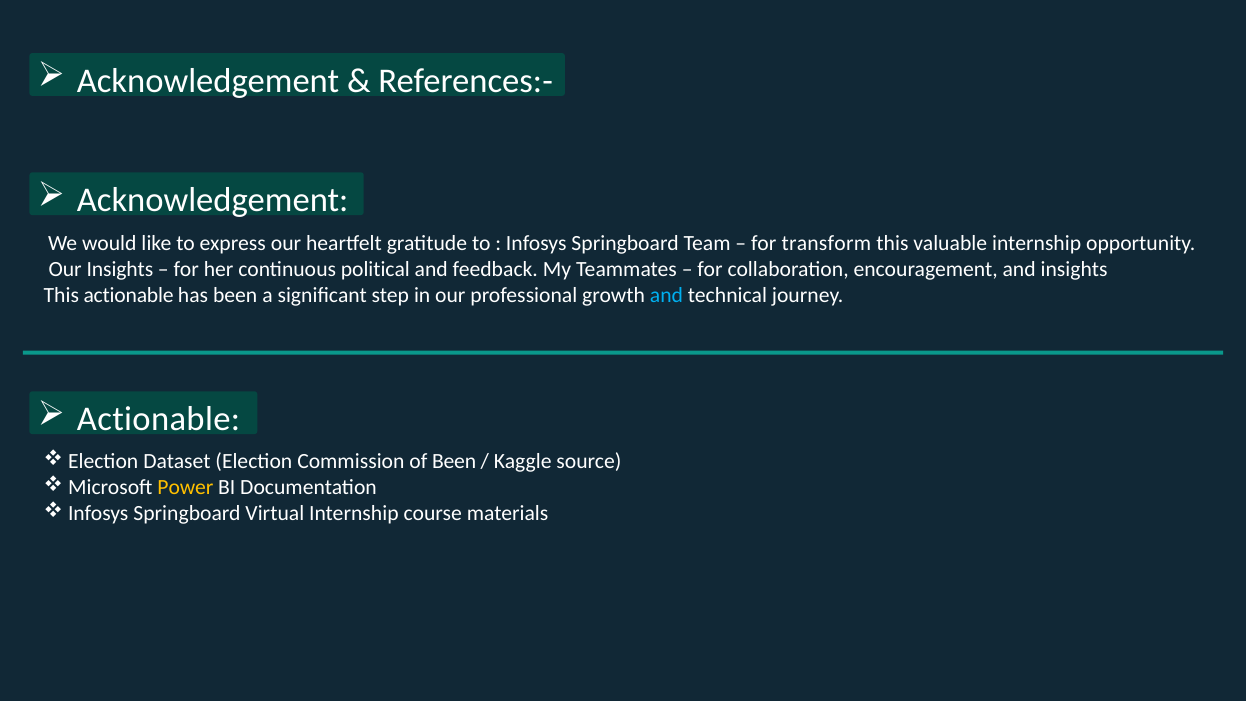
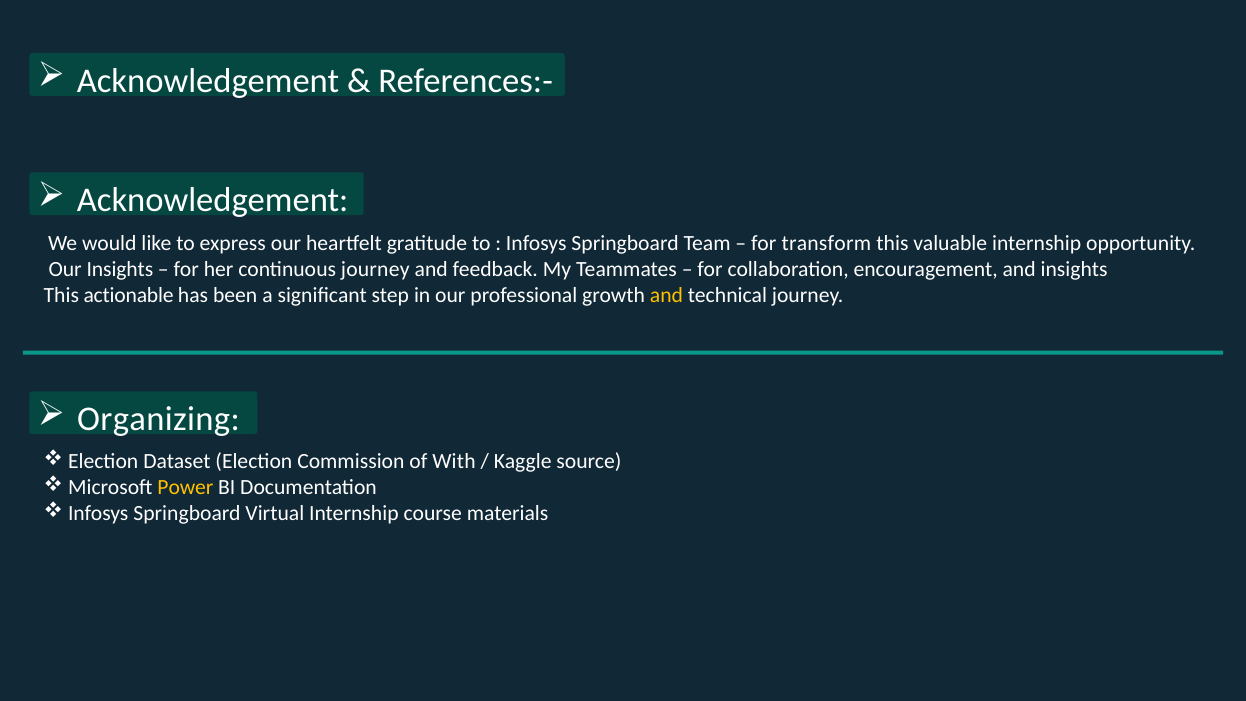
continuous political: political -> journey (375, 269)
and colour: light blue -> yellow (667, 295)
Actionable: Actionable -> Organizing (159, 419)
of Been: Been -> With (454, 461)
